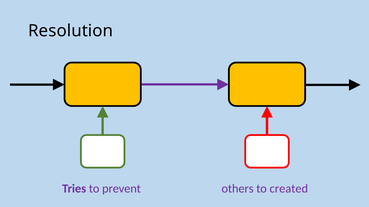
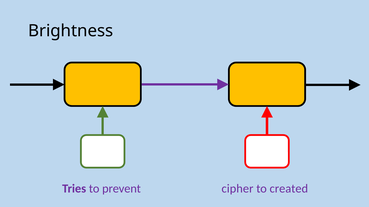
Resolution: Resolution -> Brightness (71, 31)
others: others -> cipher (237, 189)
